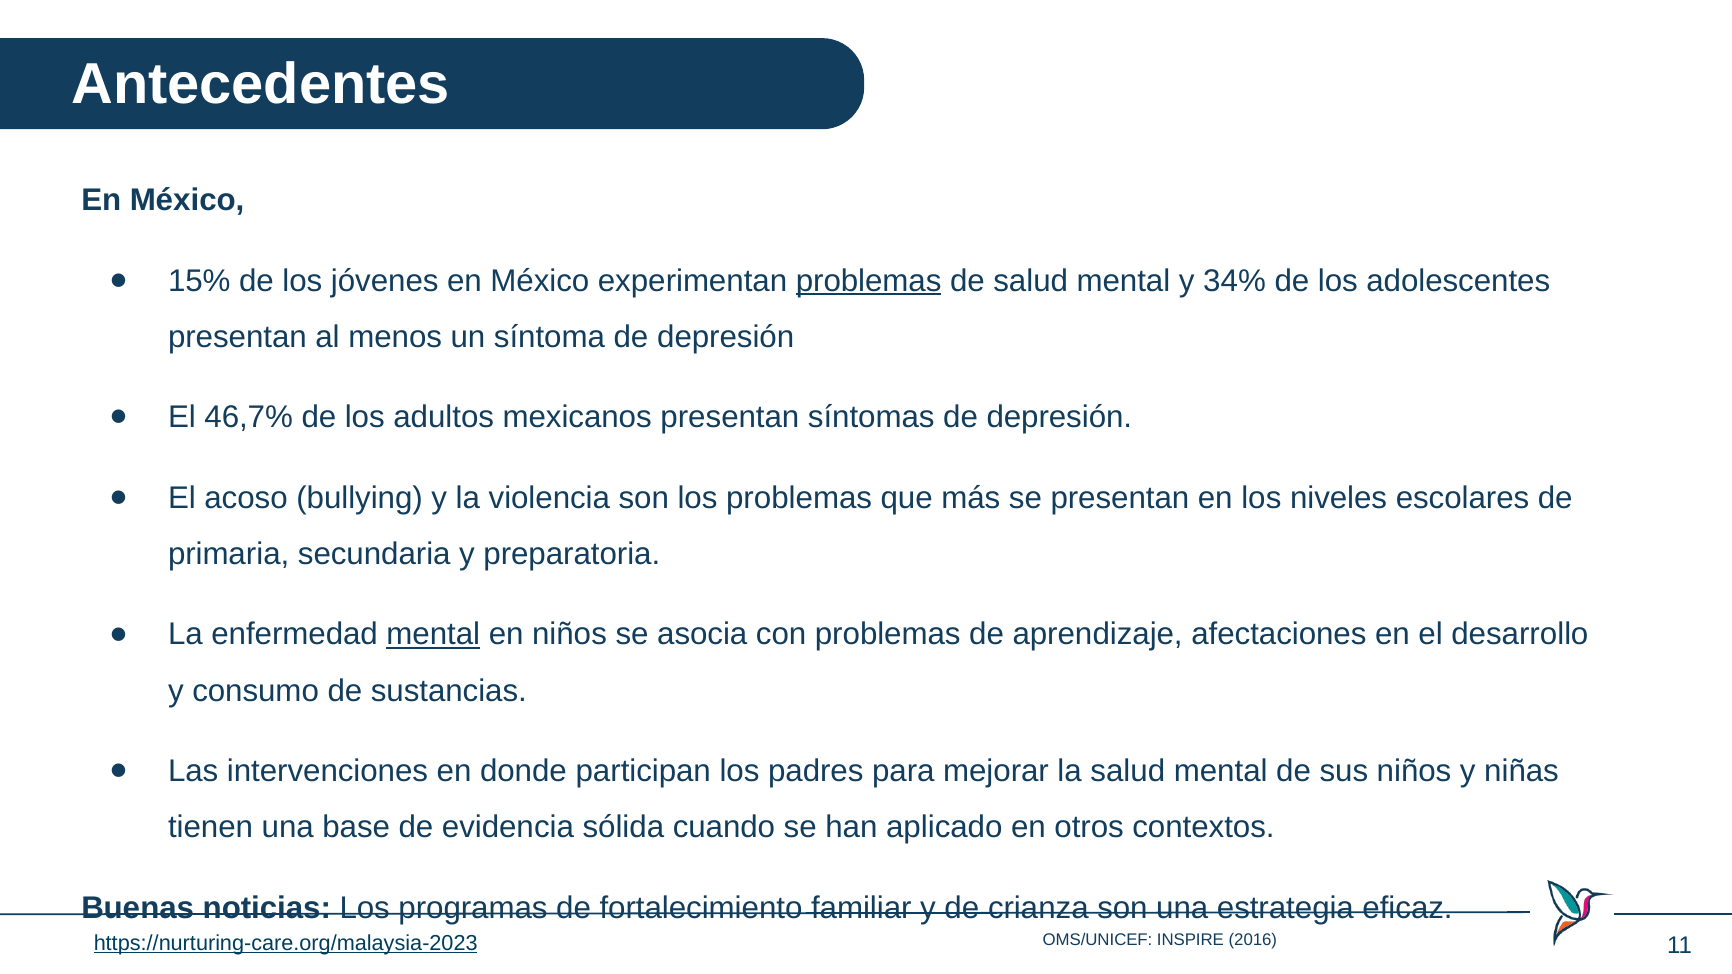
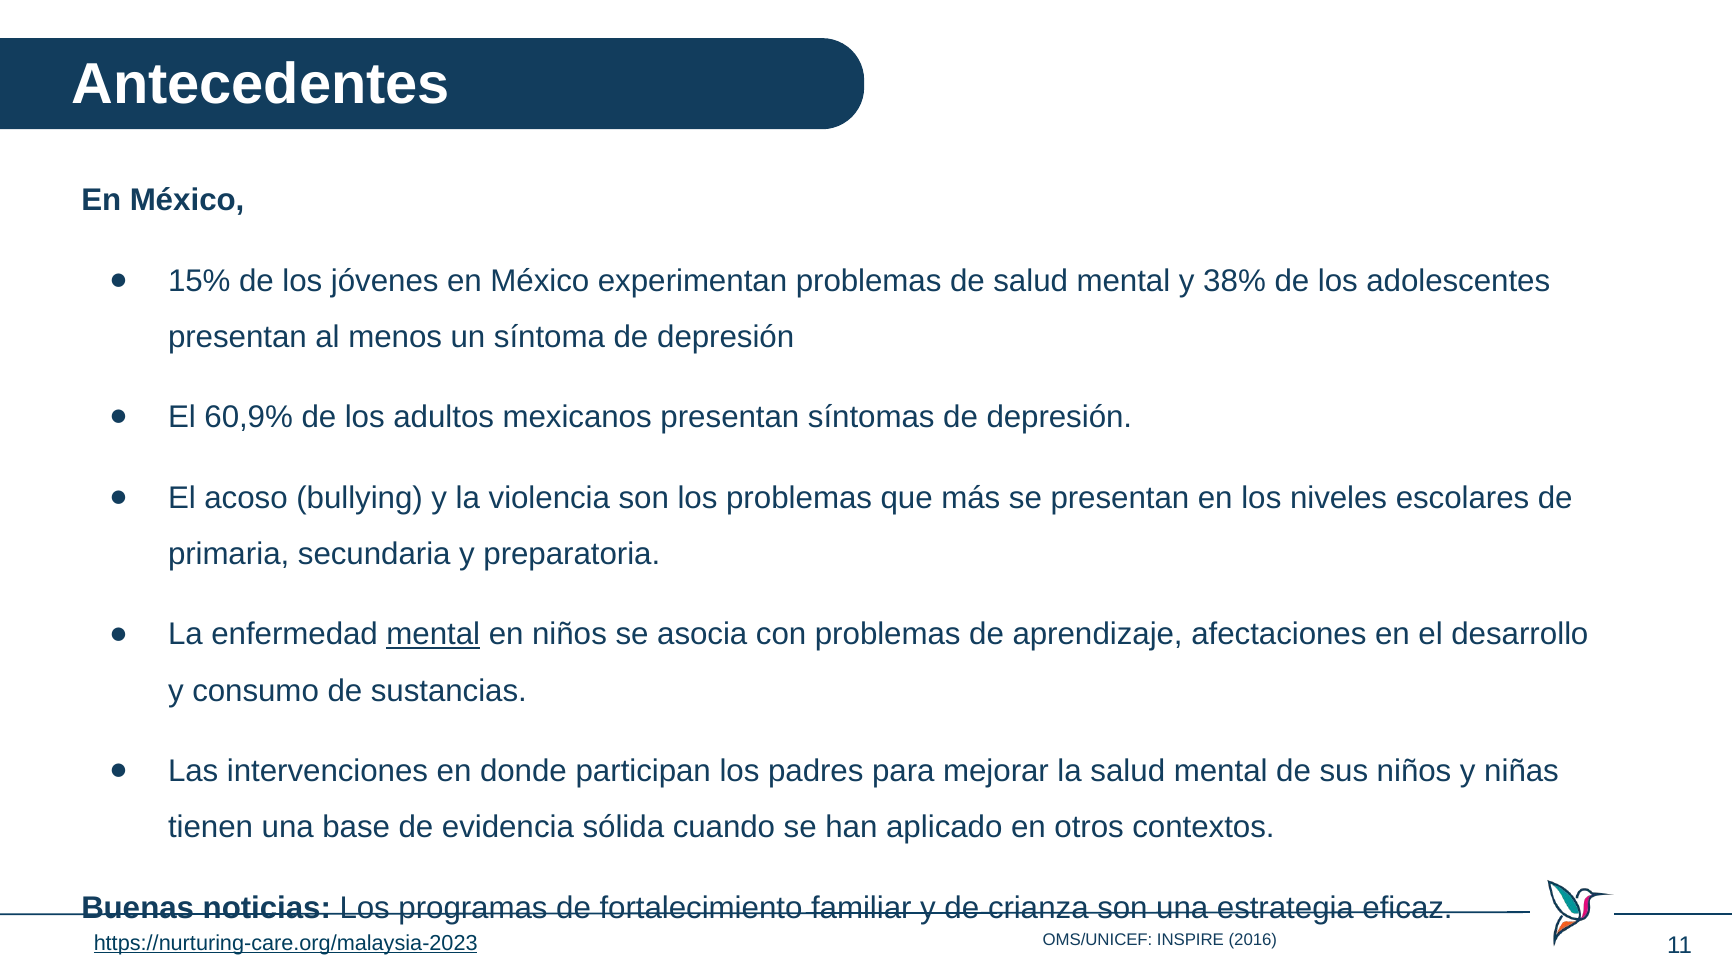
problemas underline: present -> none (869, 281)
34%: 34% -> 38% (1235, 281)
46,7%: 46,7% -> 60,9% (249, 418)
